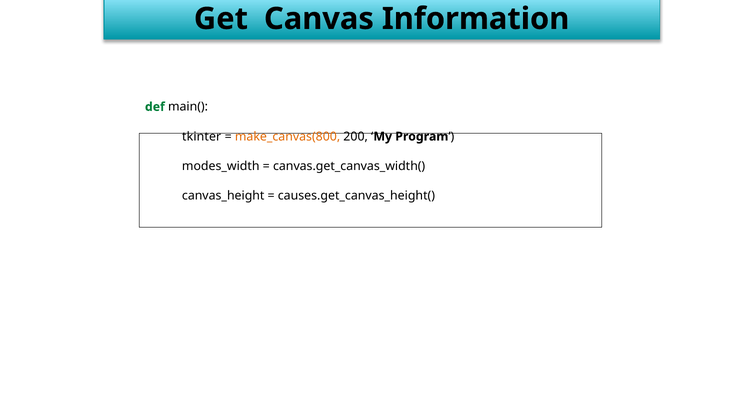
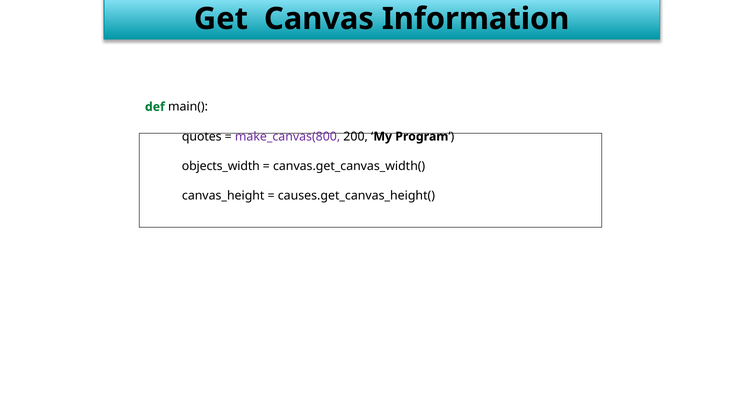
tkinter: tkinter -> quotes (202, 136)
make_canvas(800 colour: orange -> purple (288, 136)
modes_width: modes_width -> objects_width (221, 166)
